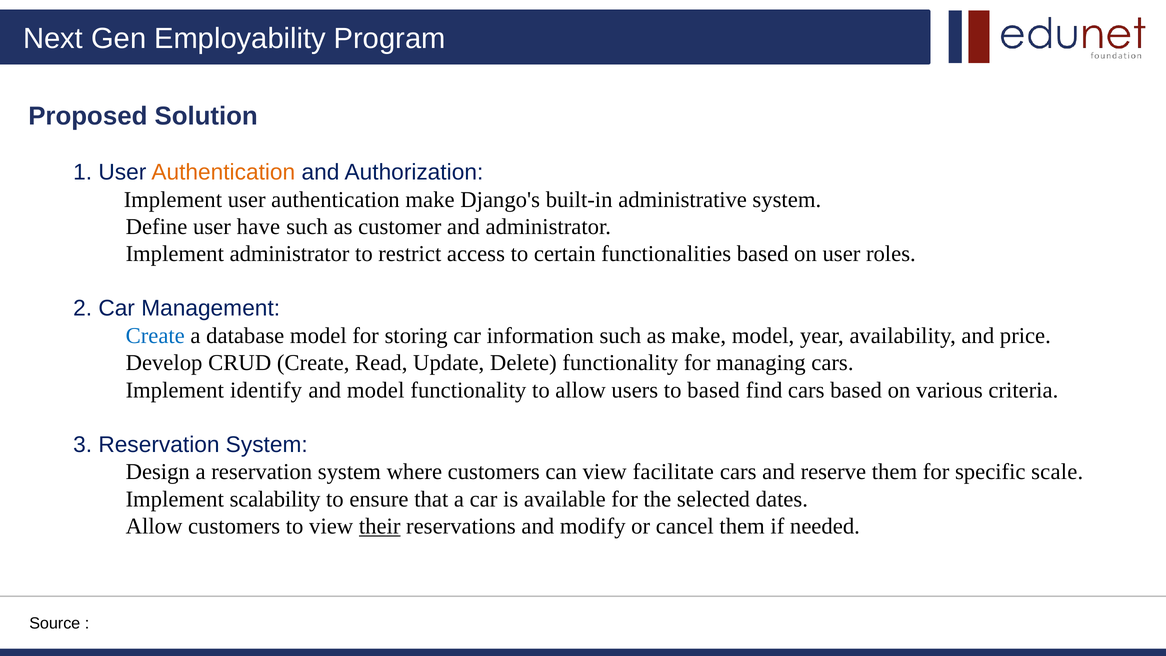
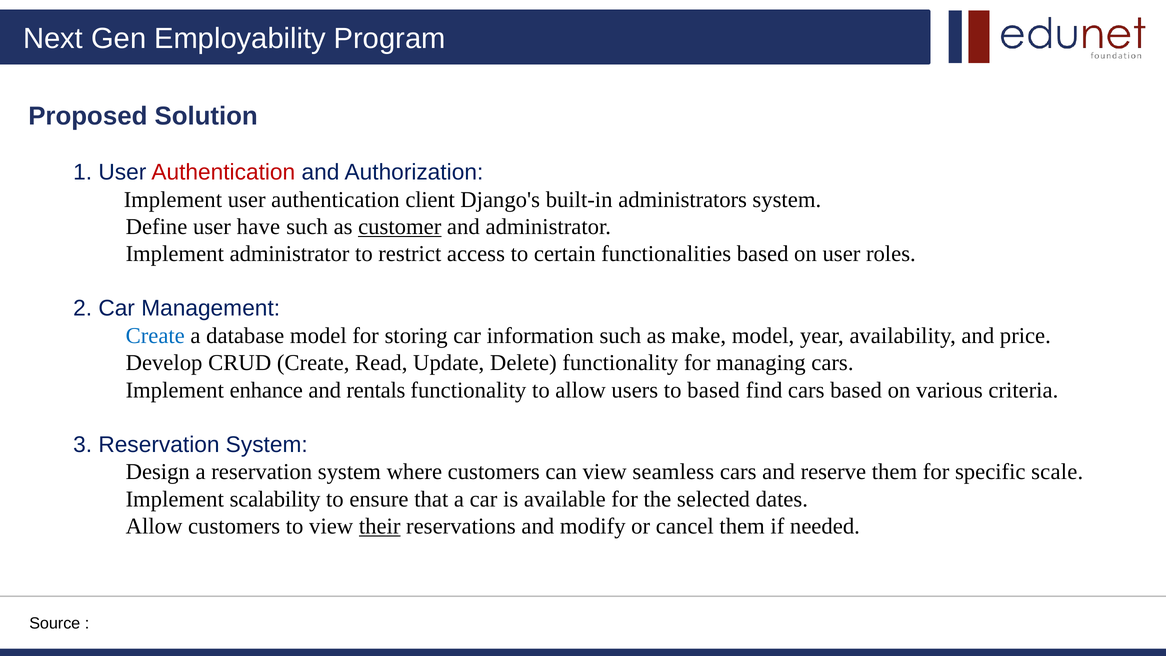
Authentication colour: orange -> red (223, 172)
authentication make: make -> client (430, 200)
administrative: administrative -> administrators (683, 200)
customer underline: none -> present (400, 227)
identify: identify -> enhance (266, 390)
and model: model -> rentals (376, 390)
facilitate: facilitate -> seamless (673, 472)
